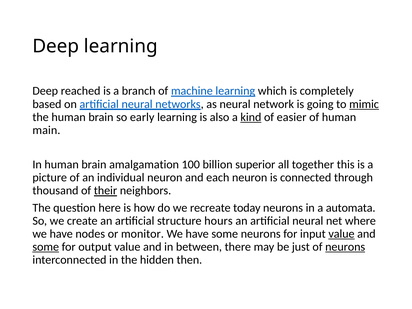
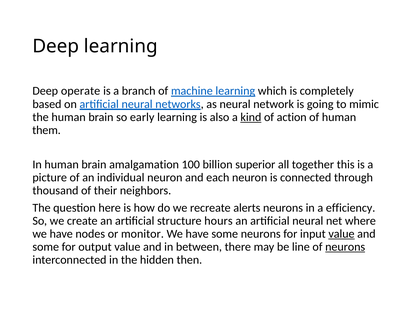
reached: reached -> operate (81, 91)
mimic underline: present -> none (364, 104)
easier: easier -> action (292, 117)
main: main -> them (47, 130)
their underline: present -> none (105, 191)
today: today -> alerts (247, 208)
automata: automata -> efficiency (351, 208)
some underline: present -> none (46, 247)
just: just -> line (301, 247)
